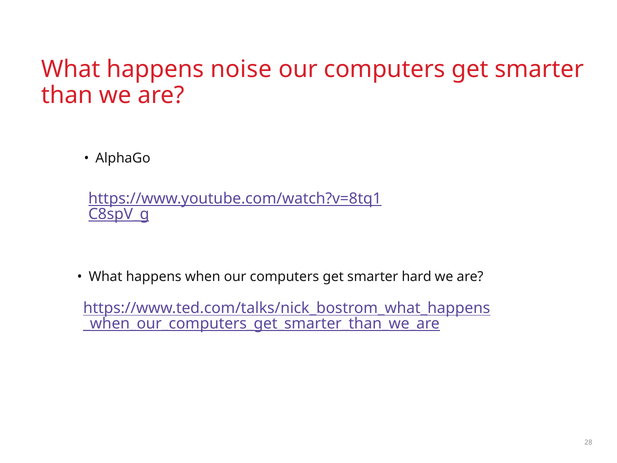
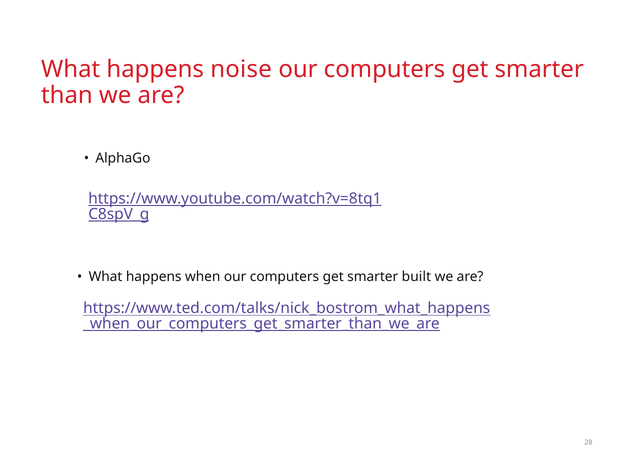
hard: hard -> built (416, 277)
